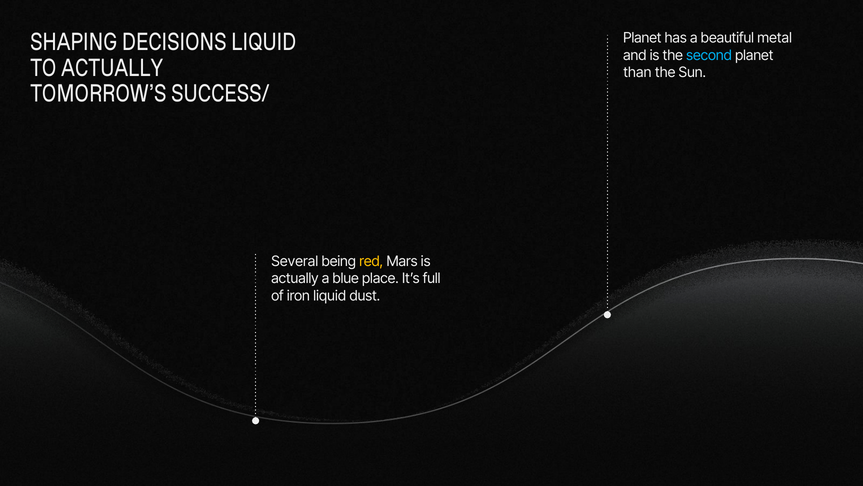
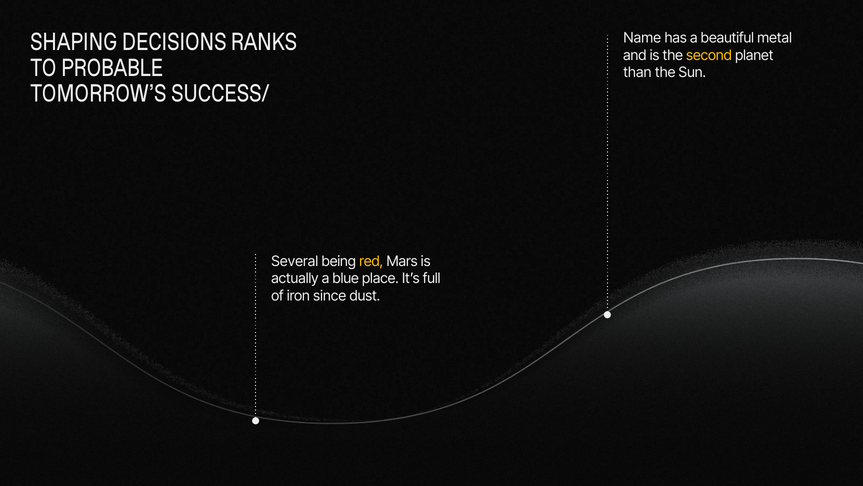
DECISIONS LIQUID: LIQUID -> RANKS (264, 43)
Planet: Planet -> Name (642, 38)
second colour: light blue -> yellow (709, 55)
TO ACTUALLY: ACTUALLY -> PROBABLE (112, 69)
iron liquid: liquid -> since (330, 296)
